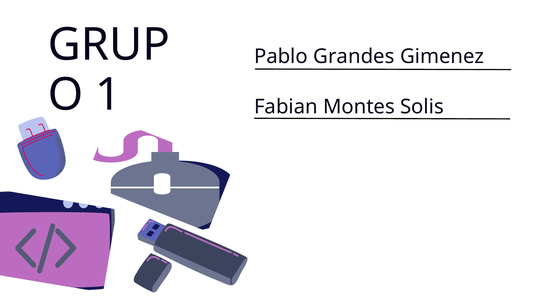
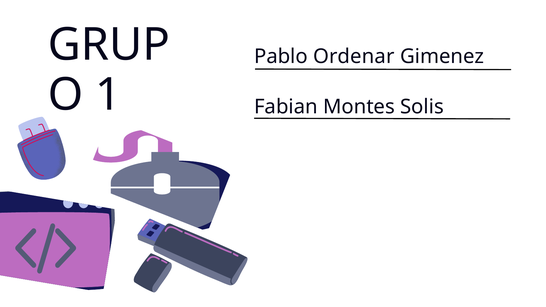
Grandes: Grandes -> Ordenar (354, 56)
